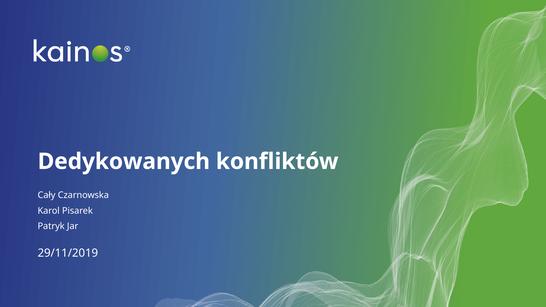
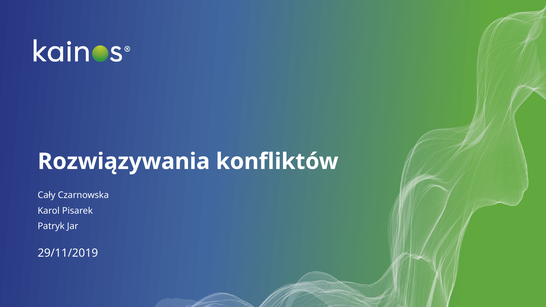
Dedykowanych: Dedykowanych -> Rozwiązywania (124, 162)
